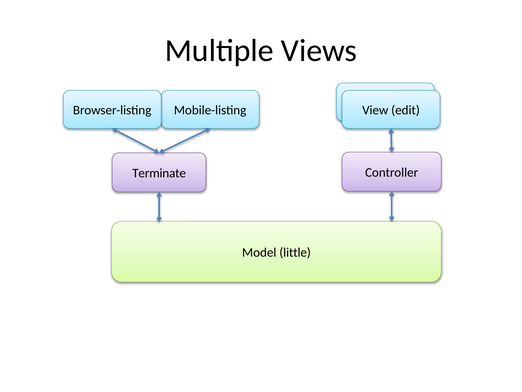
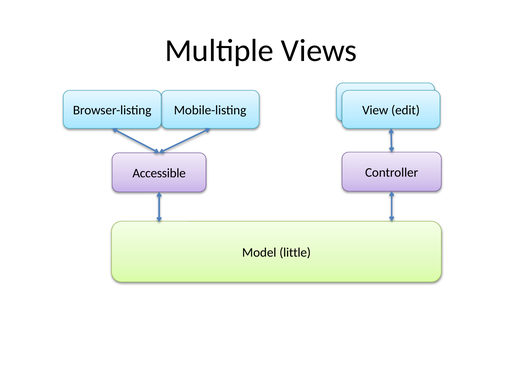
Terminate: Terminate -> Accessible (159, 173)
